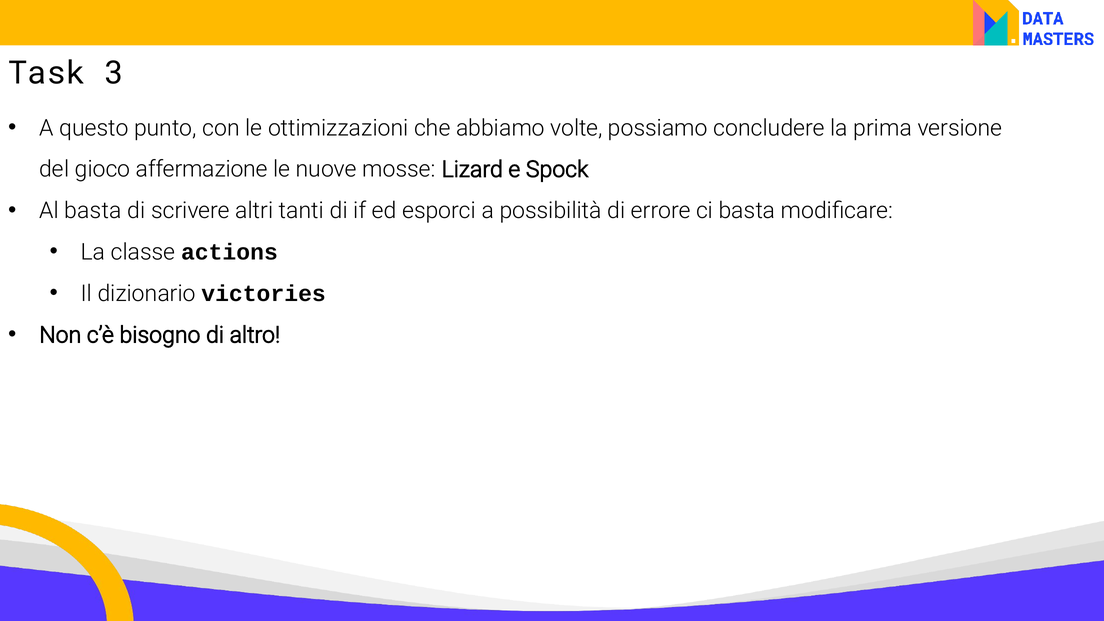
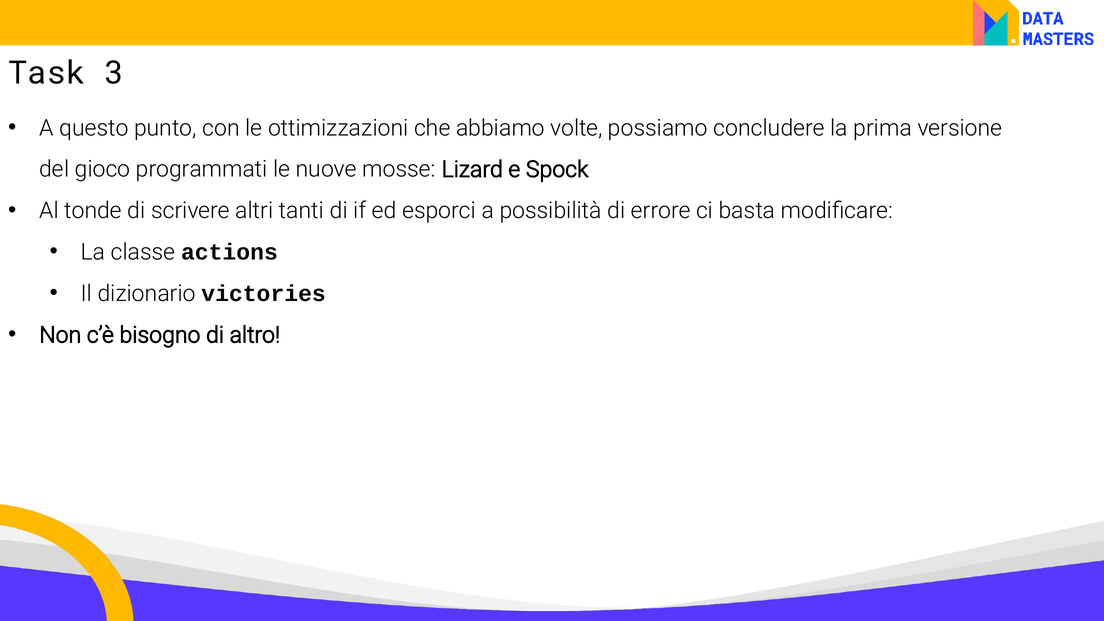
affermazione: affermazione -> programmati (202, 169)
Al basta: basta -> tonde (93, 211)
